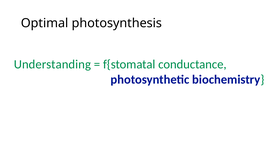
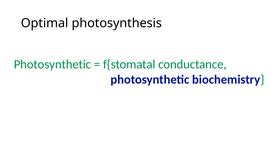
Understanding: Understanding -> Photosynthetic (52, 64)
